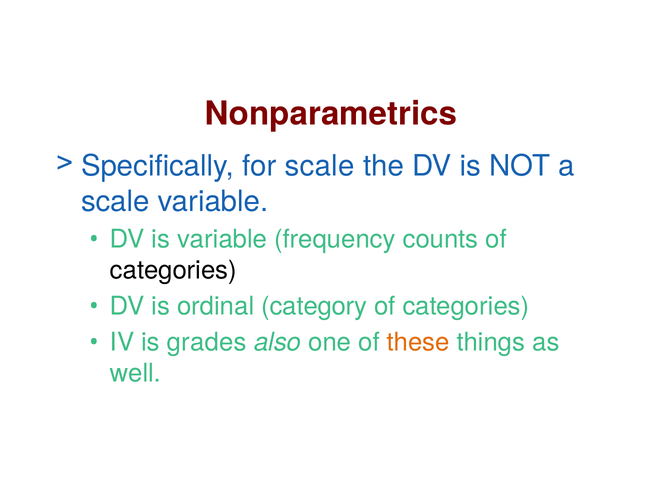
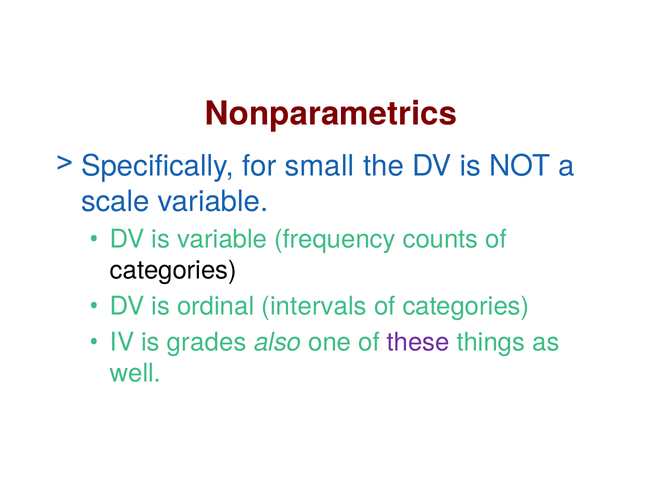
for scale: scale -> small (320, 166)
category: category -> intervals (314, 307)
these colour: orange -> purple (418, 343)
